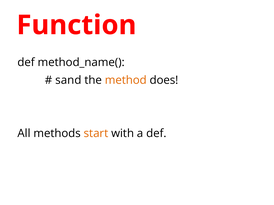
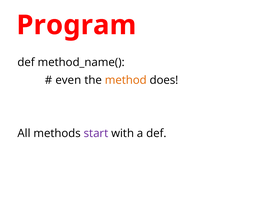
Function: Function -> Program (76, 25)
sand: sand -> even (68, 80)
start colour: orange -> purple (96, 134)
